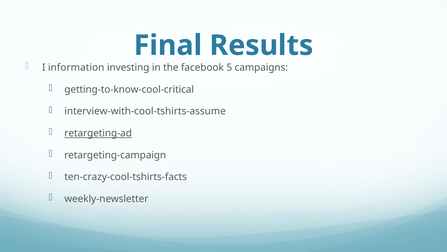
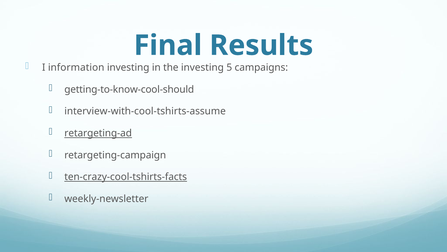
facebook: facebook -> investing (202, 67)
getting-to-know-cool-critical: getting-to-know-cool-critical -> getting-to-know-cool-should (129, 89)
ten-crazy-cool-tshirts-facts underline: none -> present (126, 177)
